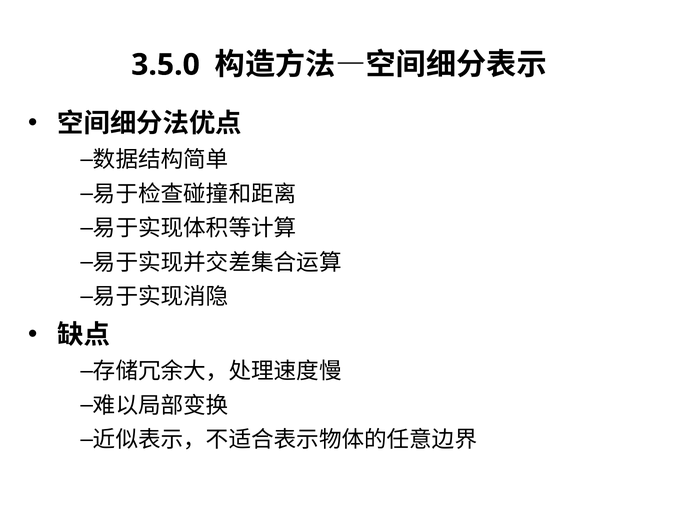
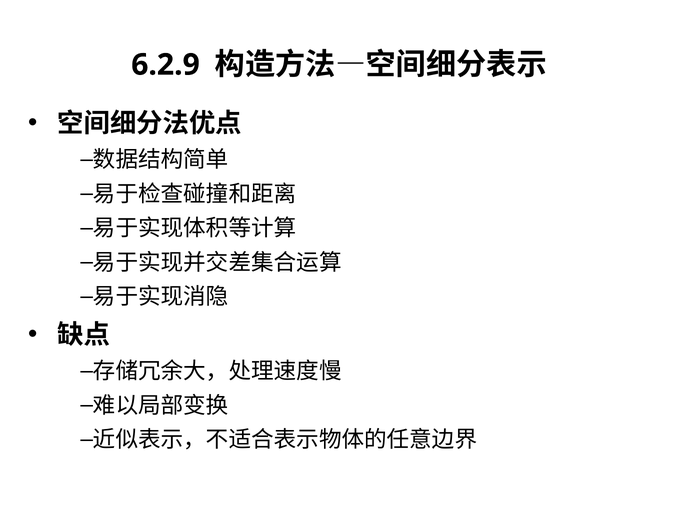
3.5.0: 3.5.0 -> 6.2.9 (166, 65)
